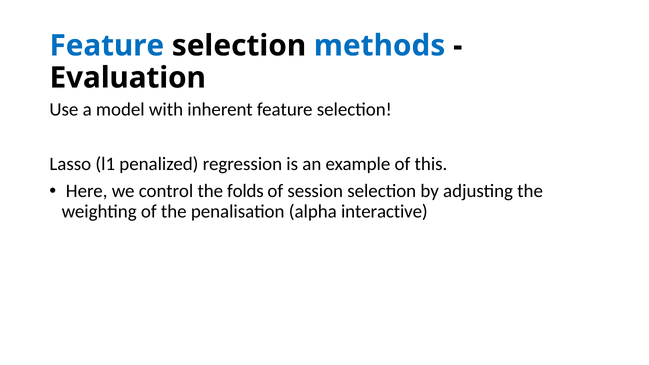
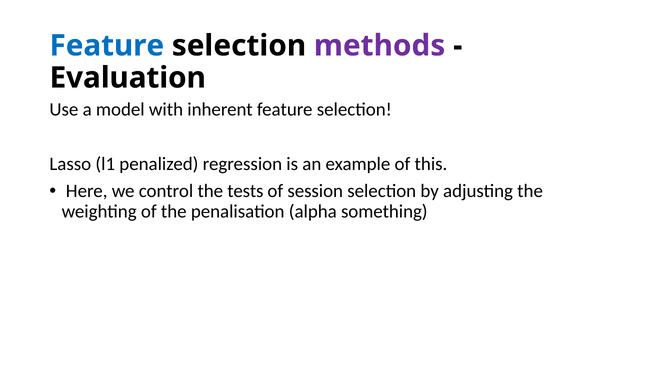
methods colour: blue -> purple (380, 46)
folds: folds -> tests (245, 191)
interactive: interactive -> something (384, 212)
